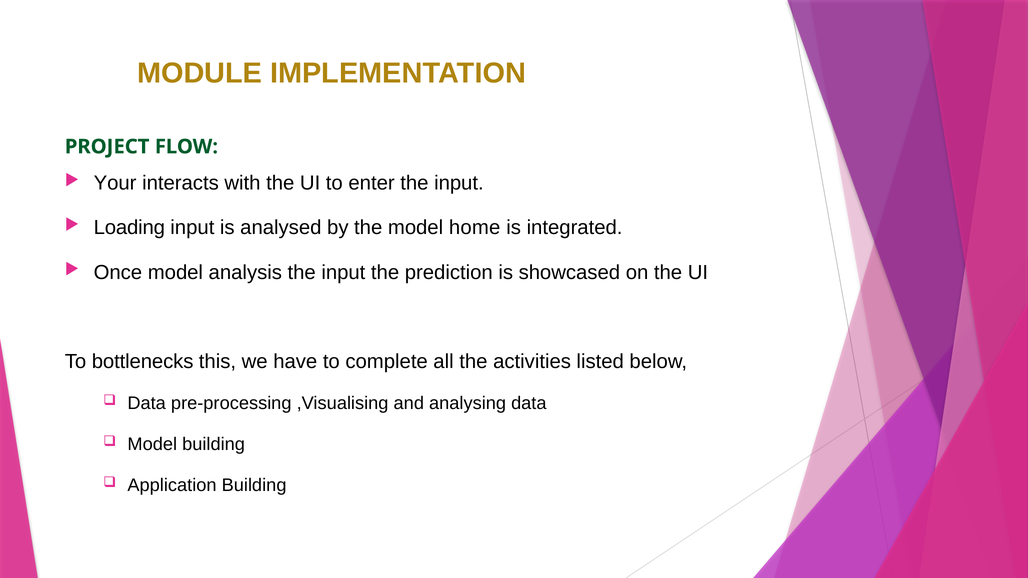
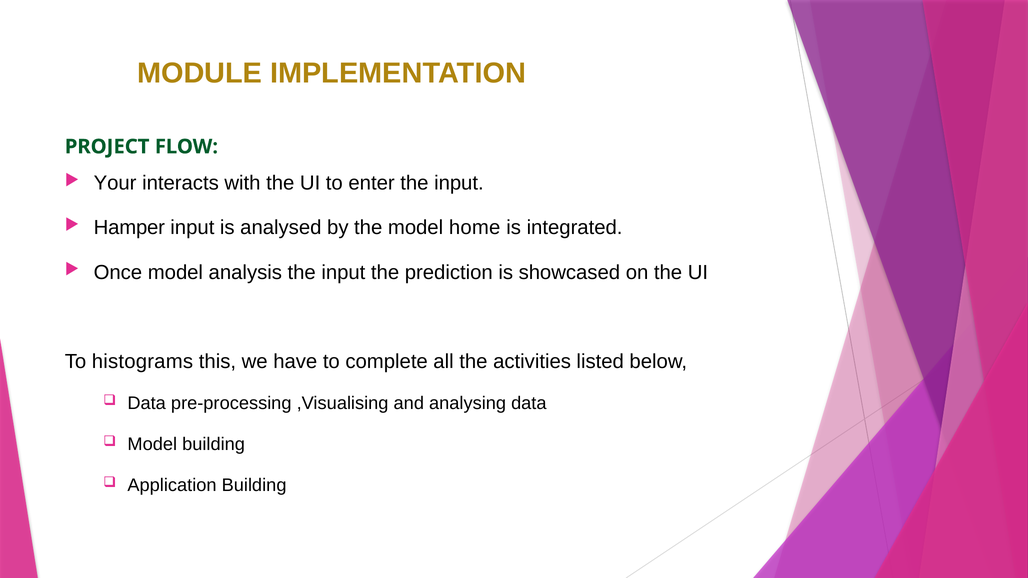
Loading: Loading -> Hamper (129, 228)
bottlenecks: bottlenecks -> histograms (142, 362)
